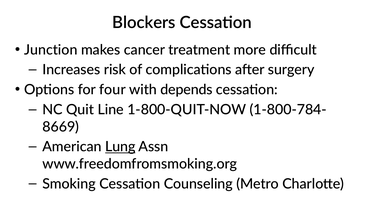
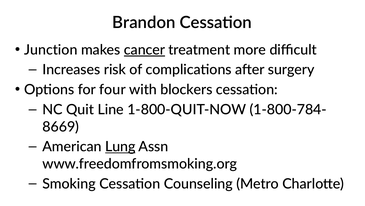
Blockers: Blockers -> Brandon (144, 23)
cancer underline: none -> present (145, 50)
depends: depends -> blockers (186, 89)
